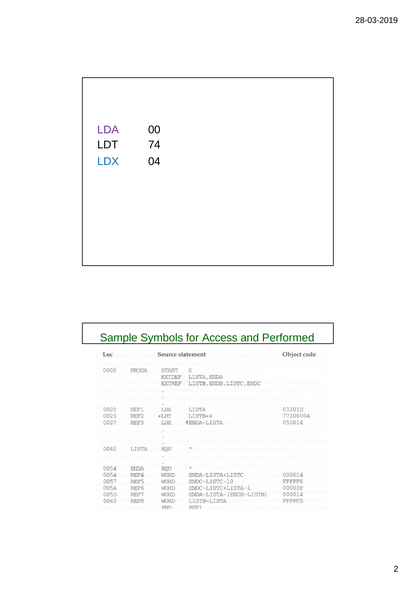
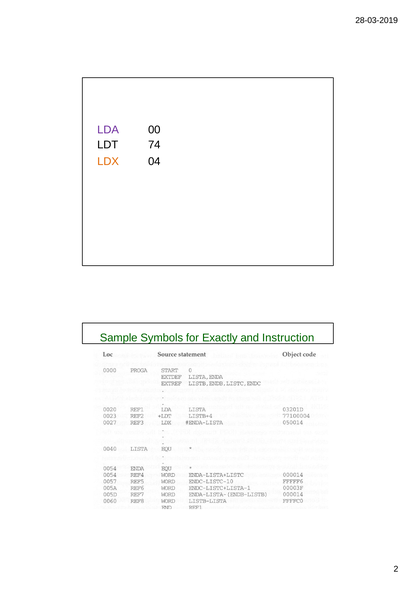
LDX colour: blue -> orange (108, 161)
Access: Access -> Exactly (220, 338)
Performed: Performed -> Instruction (288, 338)
